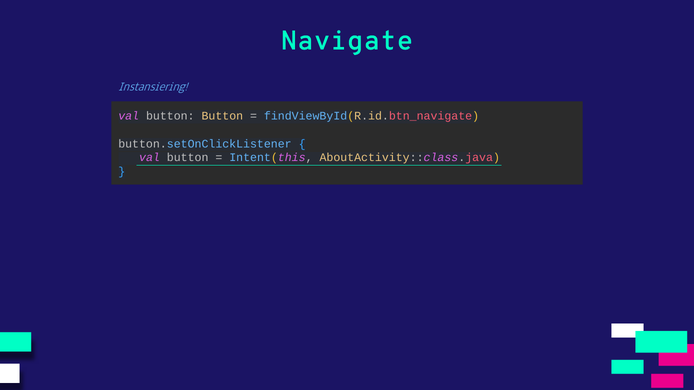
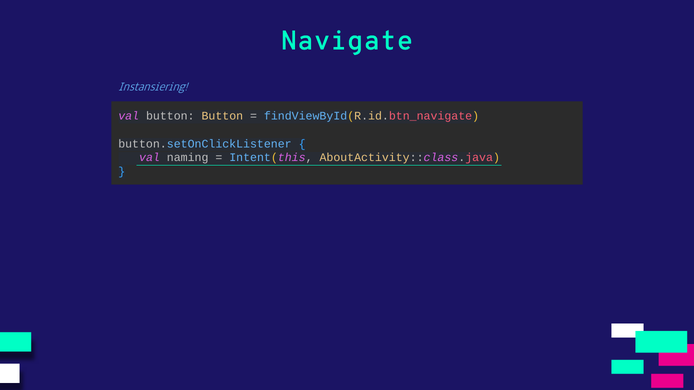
button: button -> naming (188, 158)
